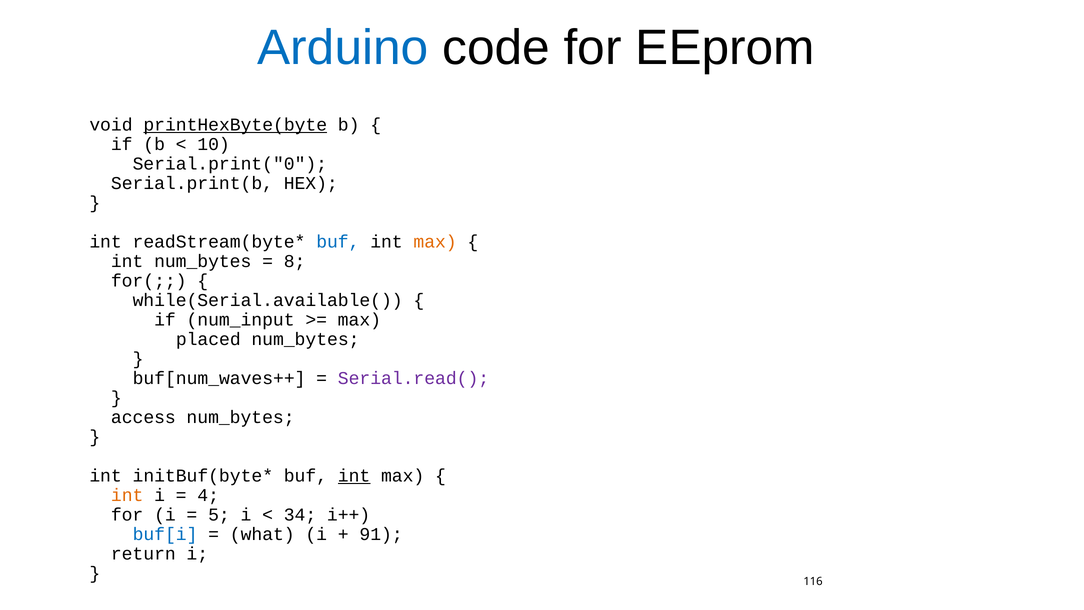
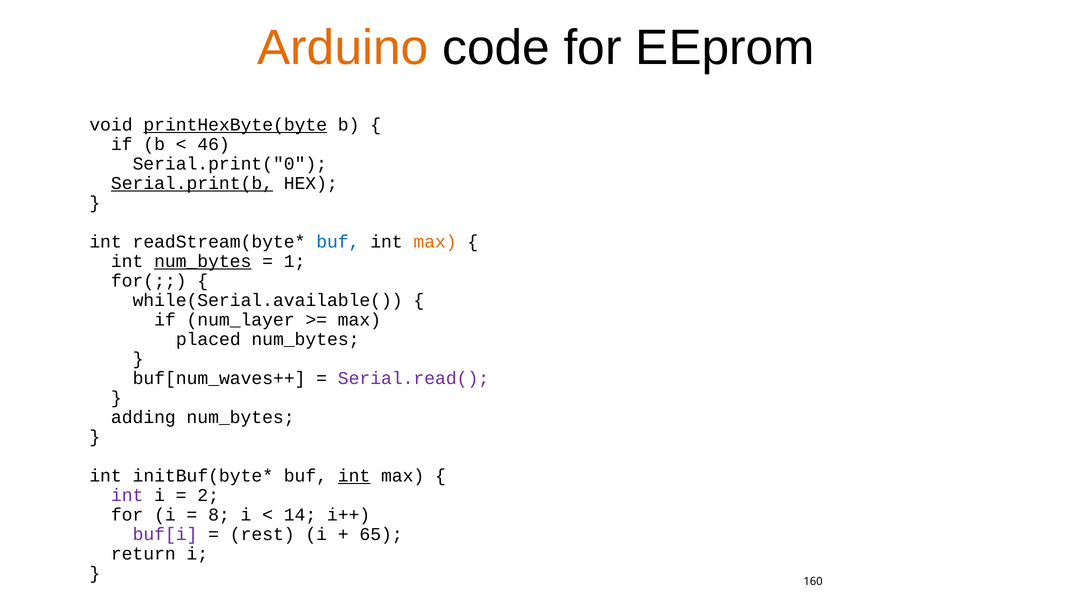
Arduino colour: blue -> orange (343, 48)
10: 10 -> 46 (214, 144)
Serial.print(b underline: none -> present (192, 183)
num_bytes underline: none -> present (203, 261)
8: 8 -> 1 (295, 261)
num_input: num_input -> num_layer (241, 320)
access: access -> adding (143, 417)
int colour: orange -> purple (127, 495)
4: 4 -> 2 (208, 495)
5: 5 -> 8 (219, 514)
34: 34 -> 14 (300, 514)
buf[i colour: blue -> purple (165, 534)
what: what -> rest (262, 534)
91: 91 -> 65 (381, 534)
116: 116 -> 160 (813, 581)
